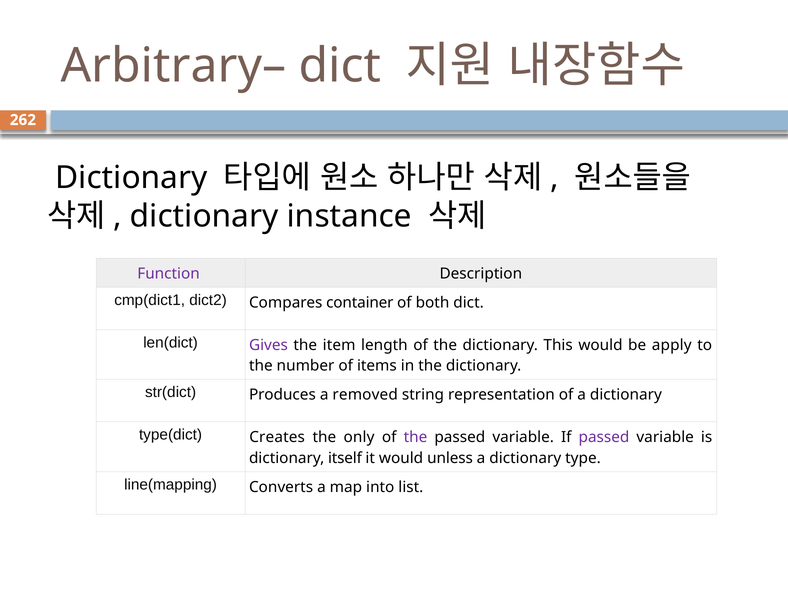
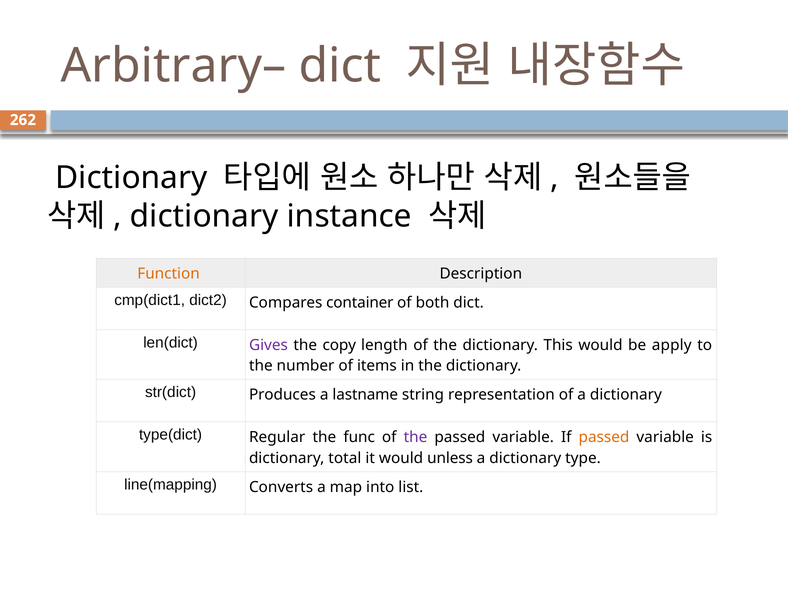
Function colour: purple -> orange (169, 274)
item: item -> copy (339, 345)
removed: removed -> lastname (365, 395)
Creates: Creates -> Regular (277, 437)
only: only -> func (359, 437)
passed colour: purple -> orange (604, 437)
itself: itself -> total (345, 458)
